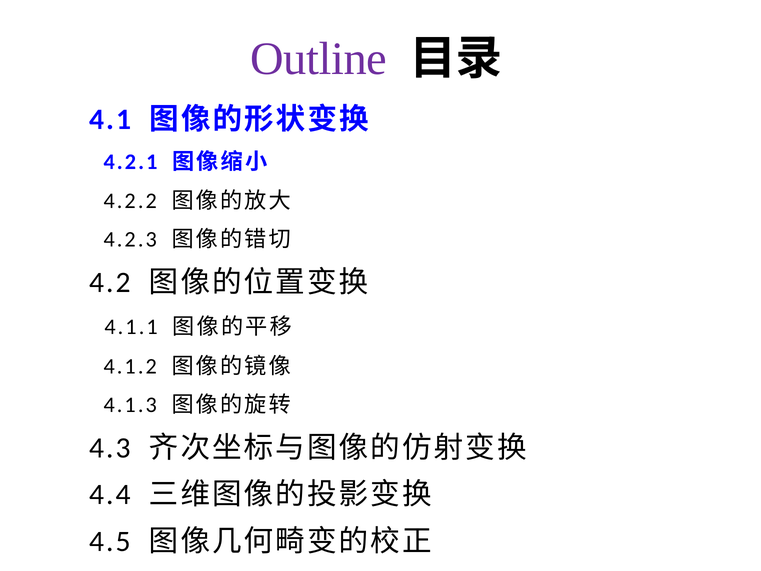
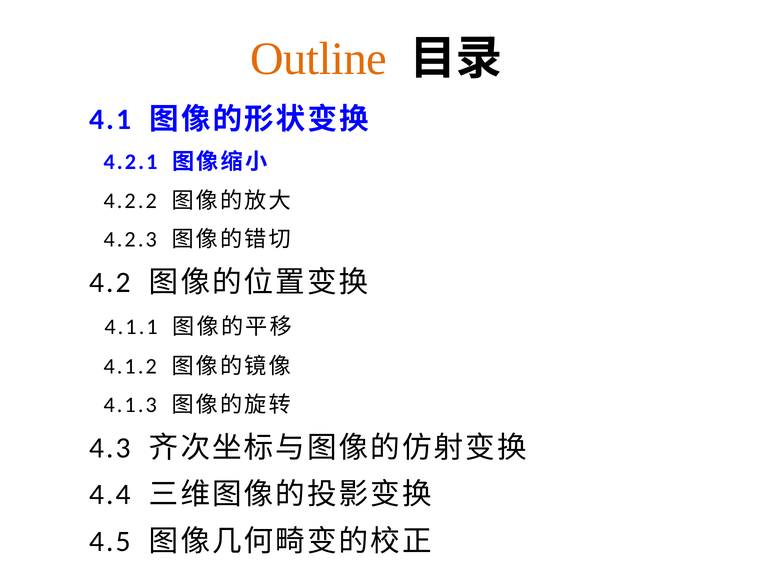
Outline colour: purple -> orange (319, 59)
